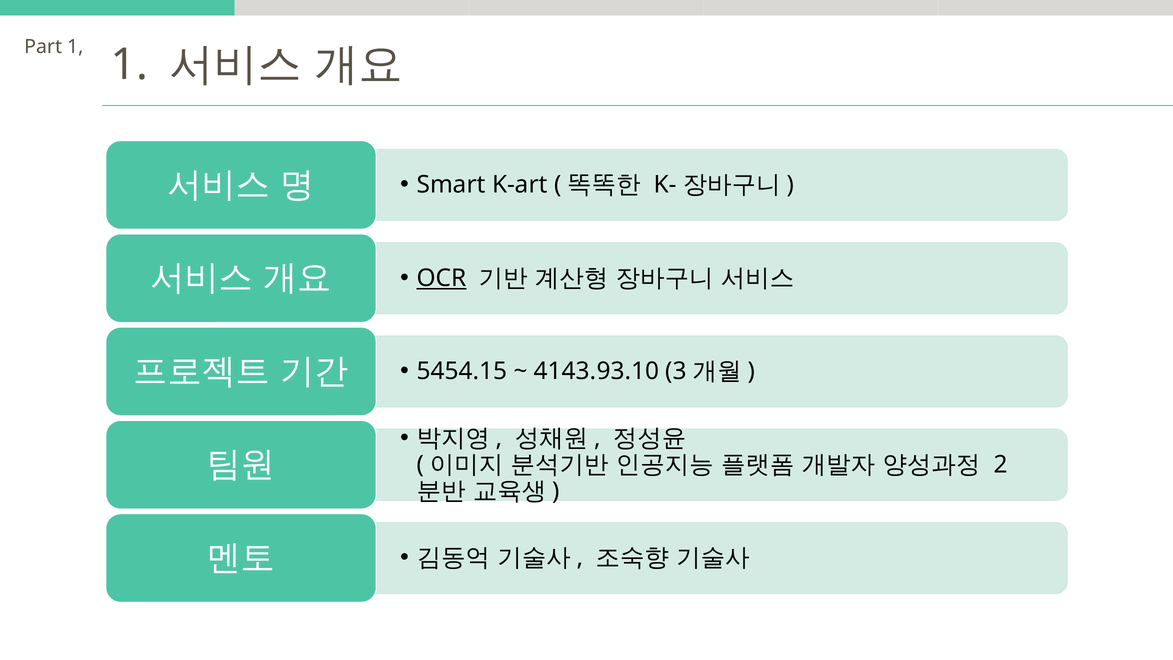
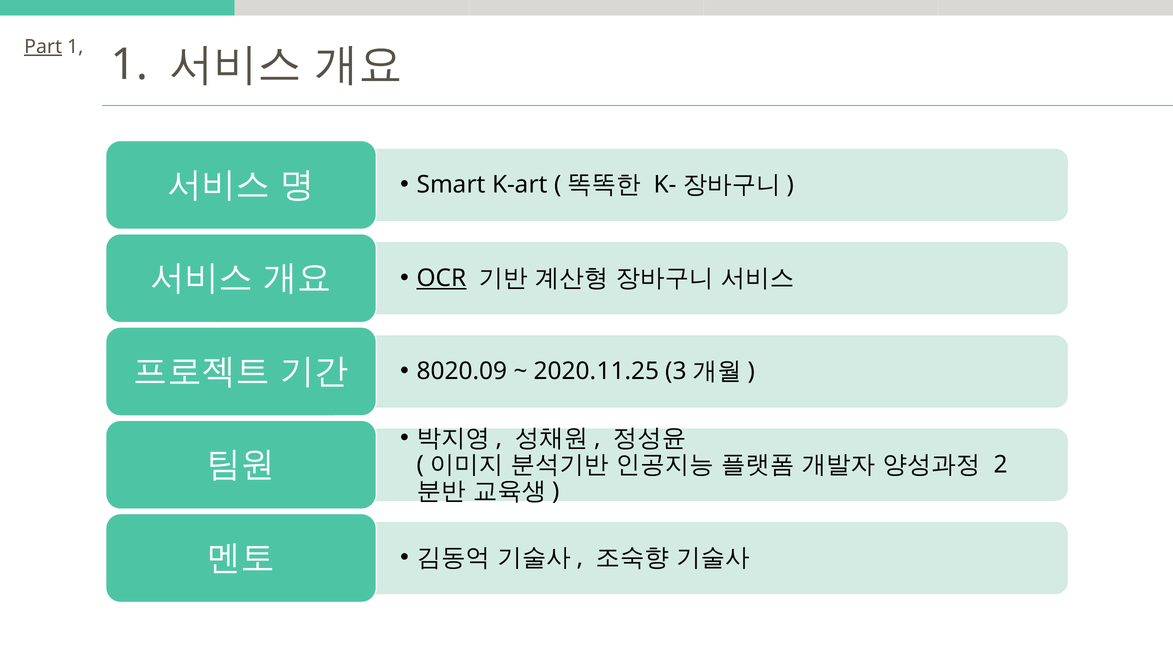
Part underline: none -> present (43, 47)
5454.15: 5454.15 -> 8020.09 (462, 371)
4143.93.10: 4143.93.10 -> 2020.11.25 (597, 371)
